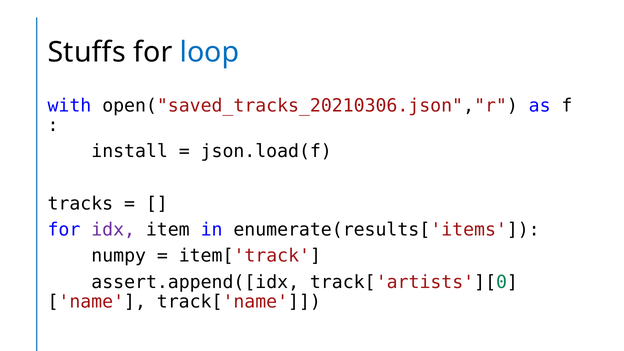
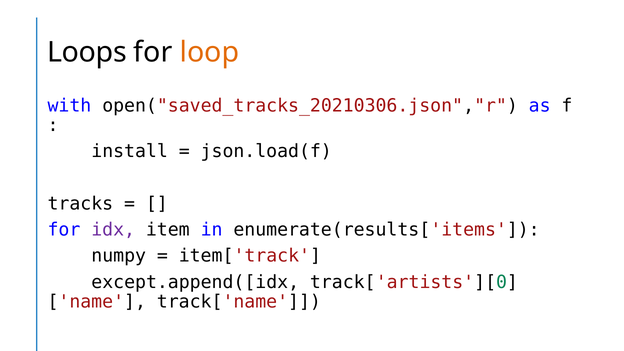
Stuffs: Stuffs -> Loops (87, 52)
loop colour: blue -> orange (210, 52)
assert.append([idx: assert.append([idx -> except.append([idx (195, 282)
